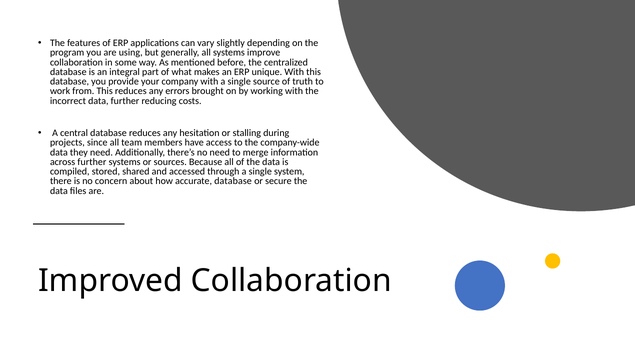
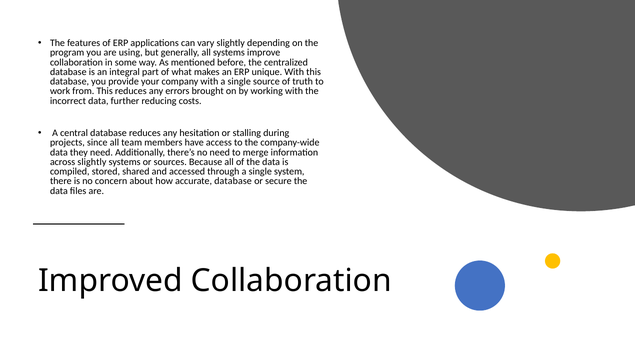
across further: further -> slightly (92, 162)
